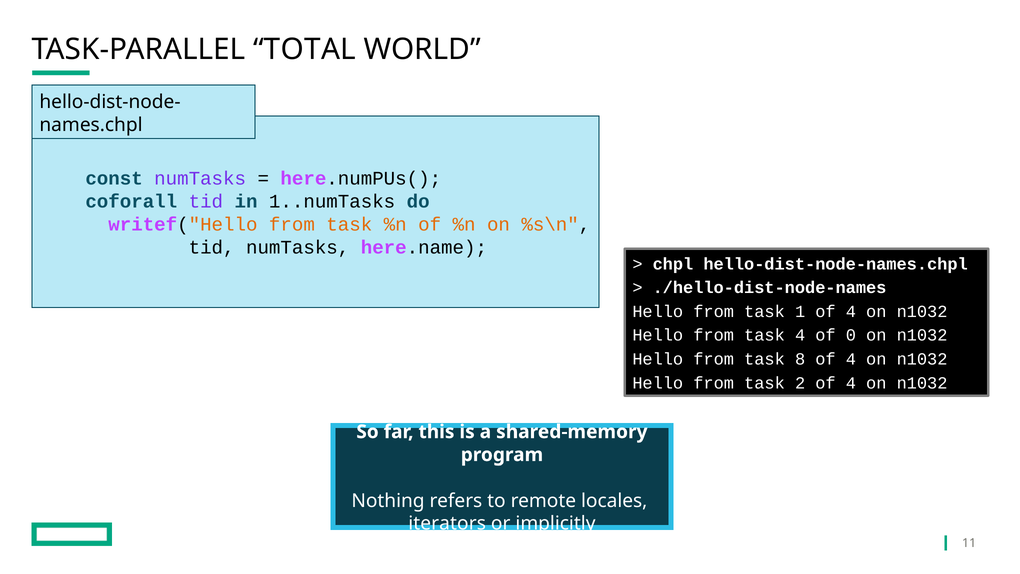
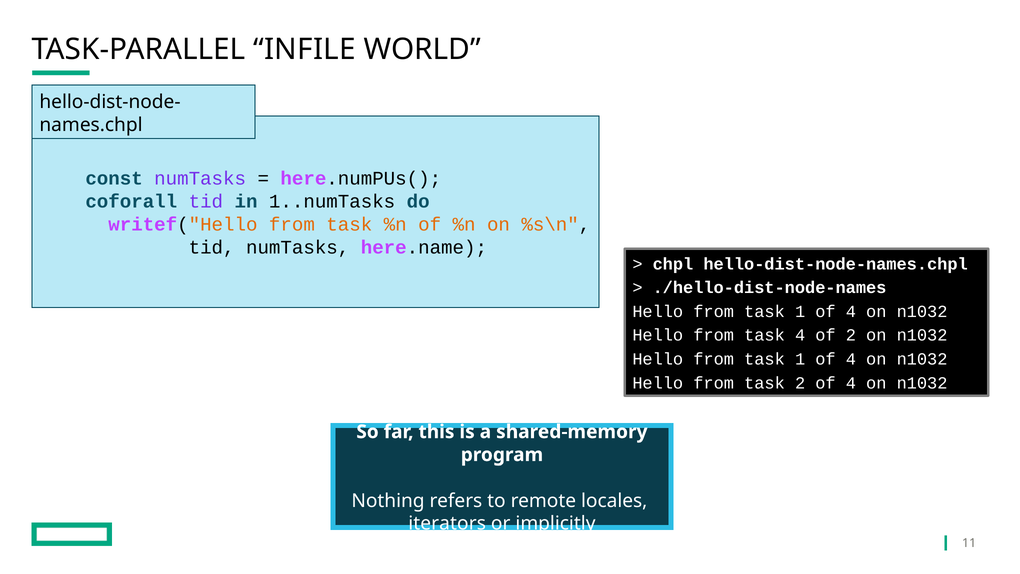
TOTAL: TOTAL -> INFILE (304, 49)
of 0: 0 -> 2 (851, 335)
8: 8 -> 1 (800, 359)
